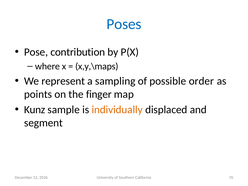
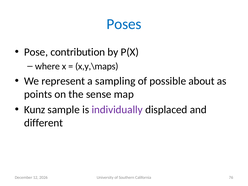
order: order -> about (202, 81)
finger: finger -> sense (99, 94)
individually colour: orange -> purple (117, 110)
segment: segment -> different (44, 123)
